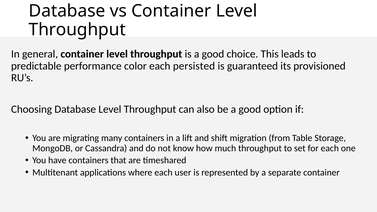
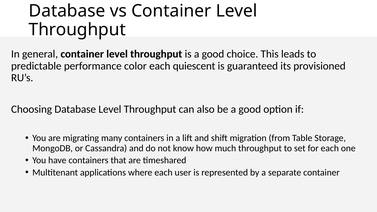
persisted: persisted -> quiescent (194, 66)
